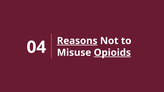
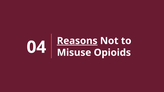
Opioids underline: present -> none (112, 53)
